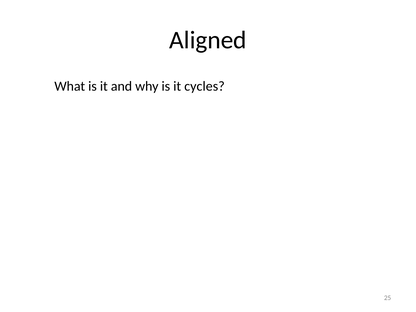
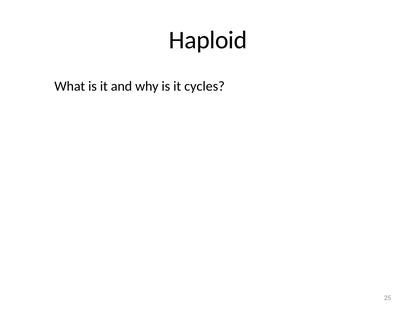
Aligned: Aligned -> Haploid (208, 40)
